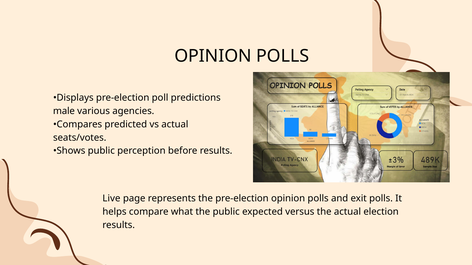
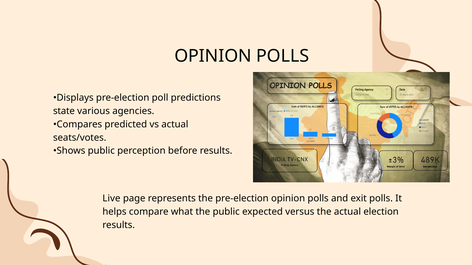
male: male -> state (64, 111)
